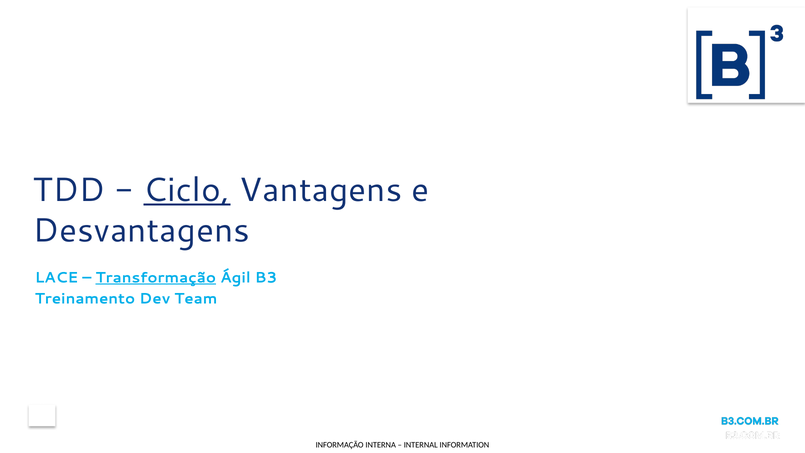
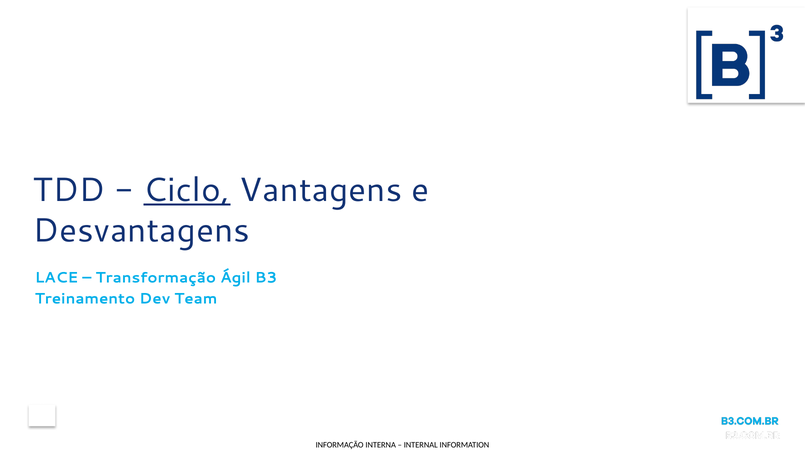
Transformação underline: present -> none (156, 278)
